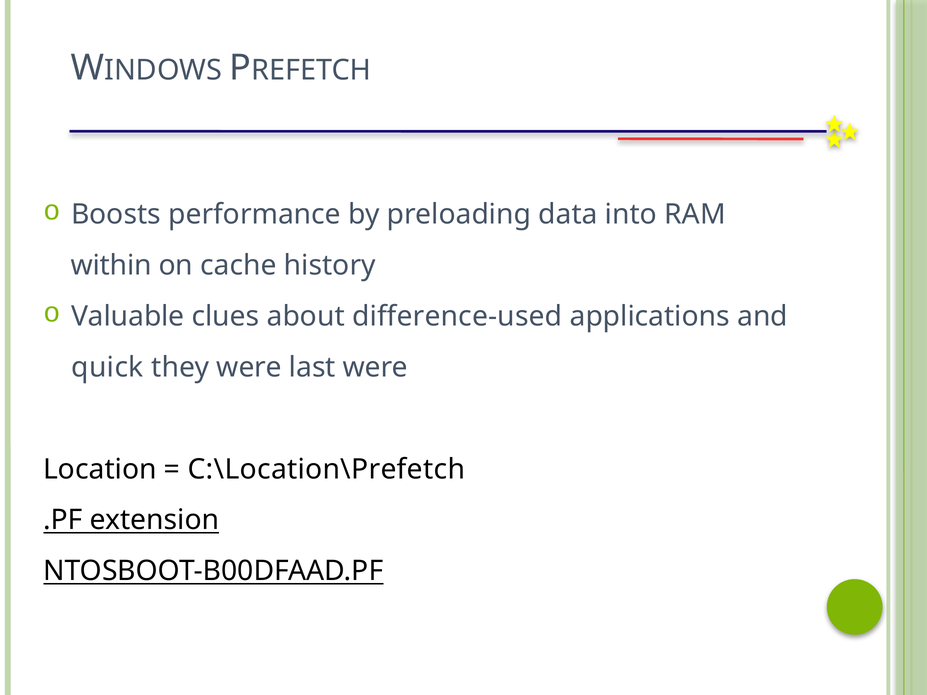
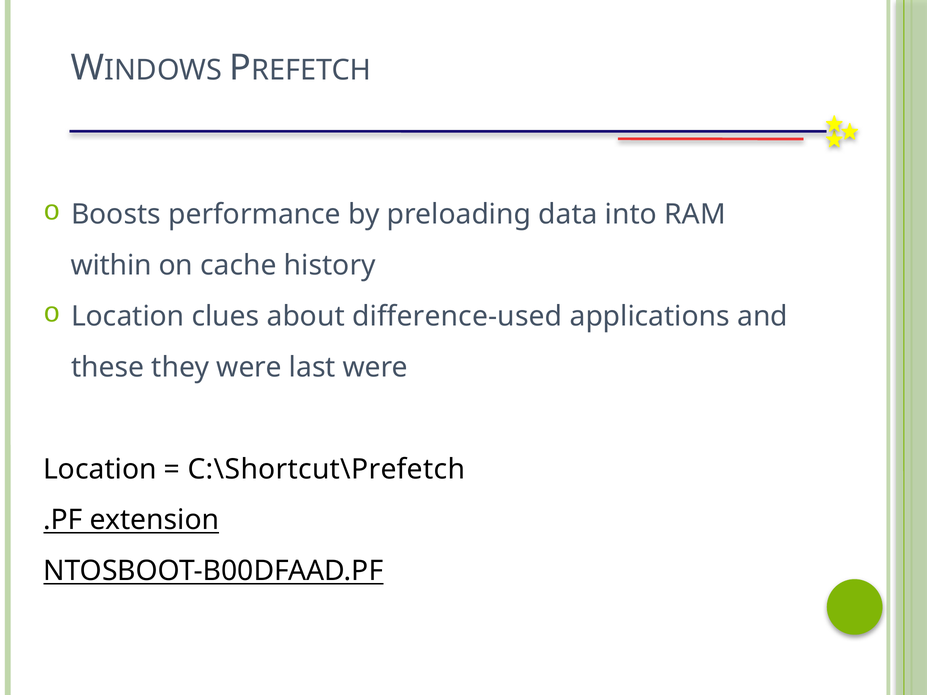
Valuable: Valuable -> Location (128, 316)
quick: quick -> these (108, 367)
C:\Location\Prefetch: C:\Location\Prefetch -> C:\Shortcut\Prefetch (326, 469)
